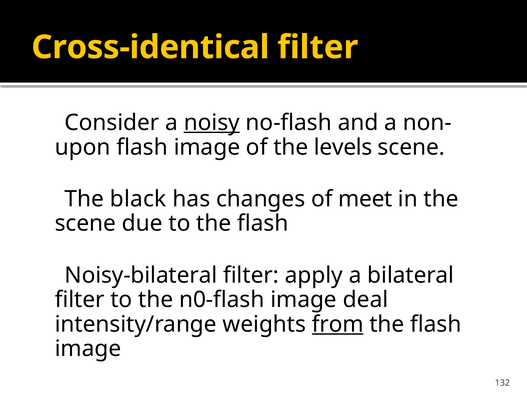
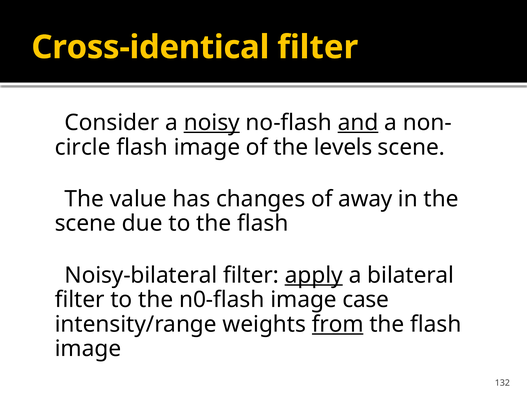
and underline: none -> present (358, 123)
upon: upon -> circle (83, 147)
black: black -> value (138, 199)
meet: meet -> away (365, 199)
apply underline: none -> present (314, 275)
deal: deal -> case (366, 300)
